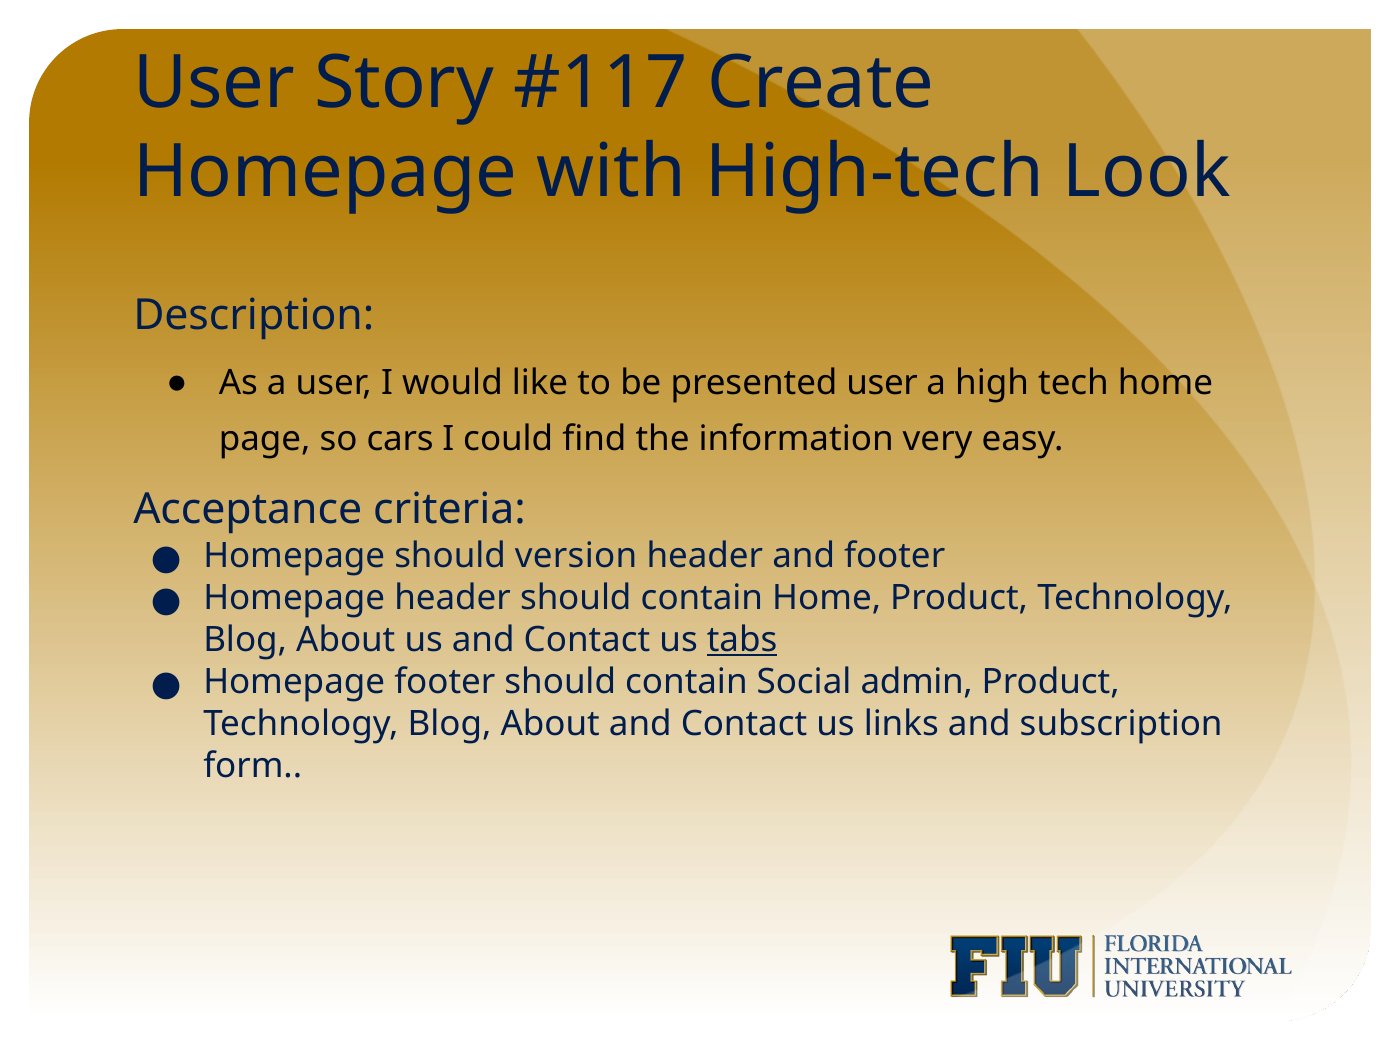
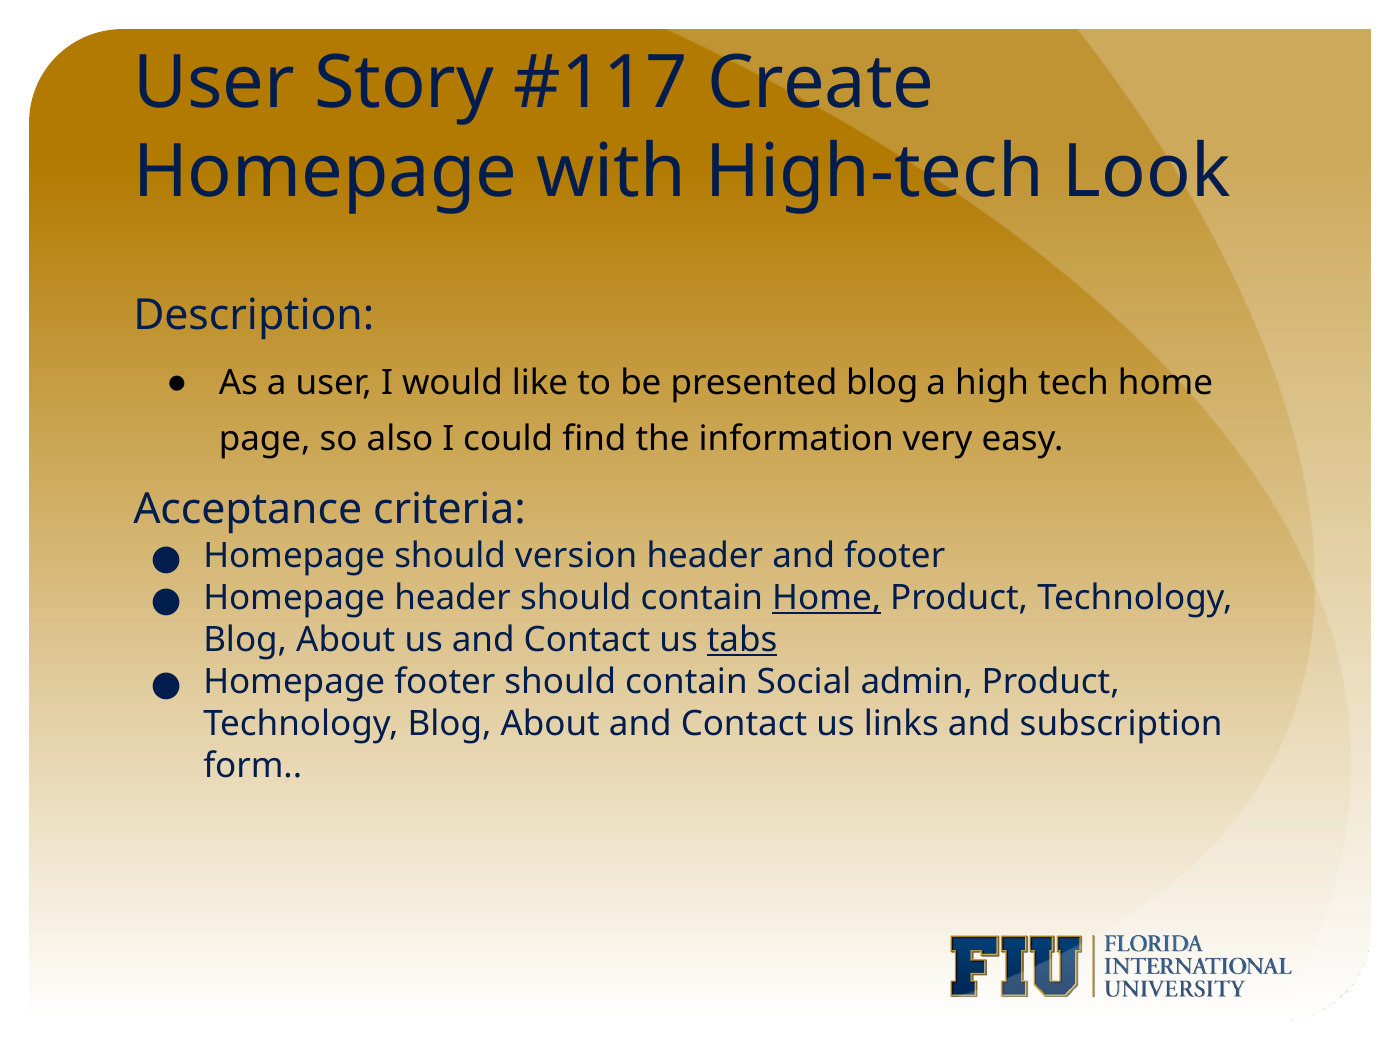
presented user: user -> blog (882, 383)
cars: cars -> also (400, 439)
Home underline: none -> present (827, 598)
